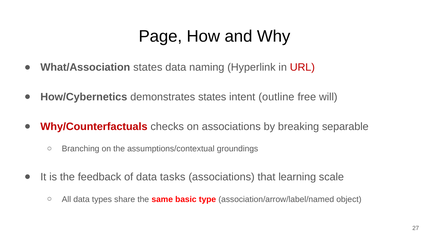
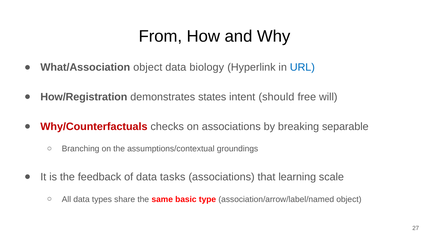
Page: Page -> From (160, 36)
What/Association states: states -> object (148, 67)
naming: naming -> biology (207, 67)
URL colour: red -> blue (302, 67)
How/Cybernetics: How/Cybernetics -> How/Registration (84, 97)
outline: outline -> should (276, 97)
